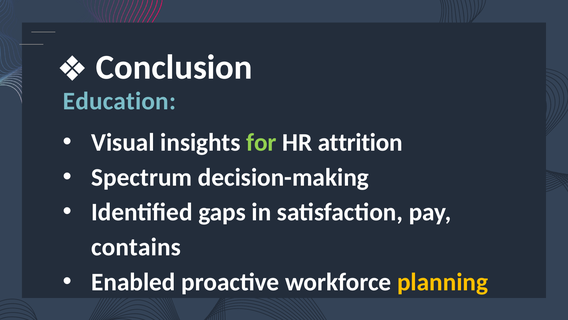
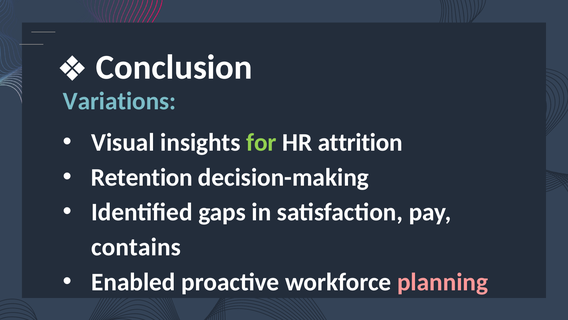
Education: Education -> Variations (120, 101)
Spectrum: Spectrum -> Retention (142, 177)
planning colour: yellow -> pink (443, 282)
